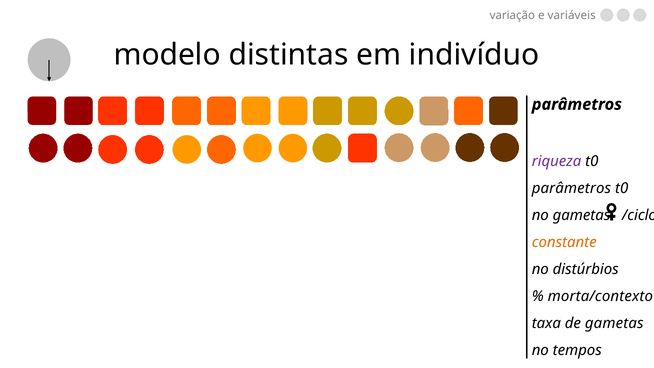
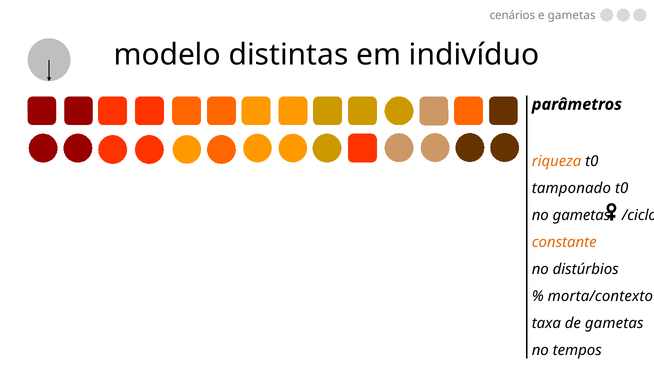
variação: variação -> cenários (512, 15)
e variáveis: variáveis -> gametas (572, 15)
riqueza colour: purple -> orange (557, 161)
parâmetros: parâmetros -> tamponado (571, 188)
